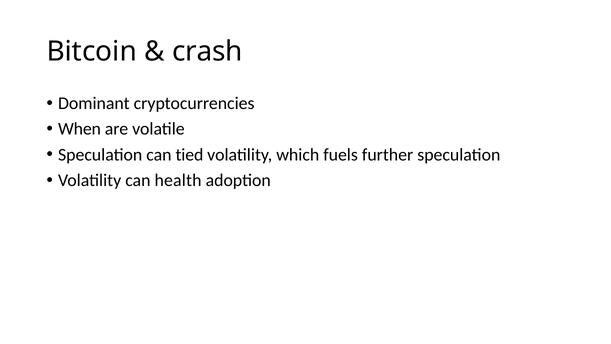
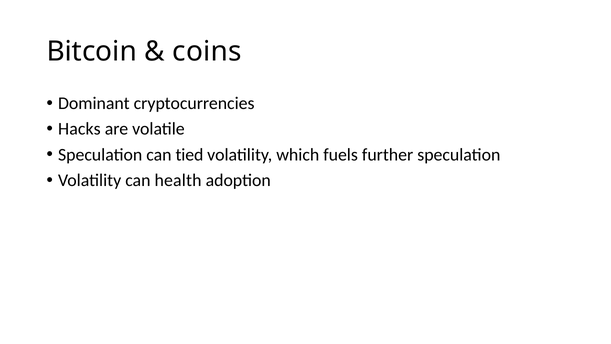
crash: crash -> coins (207, 51)
When: When -> Hacks (79, 129)
